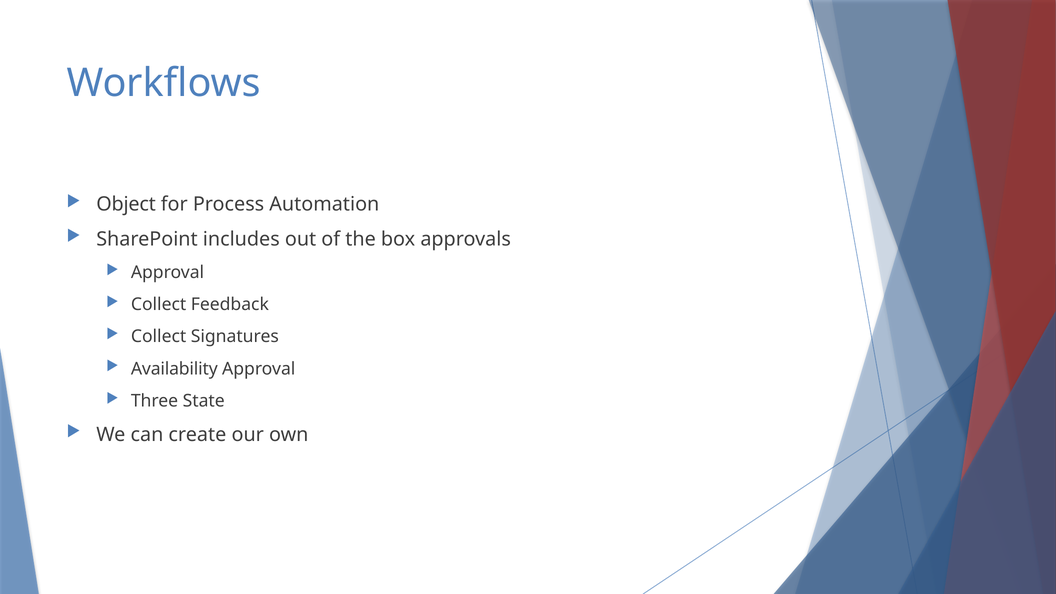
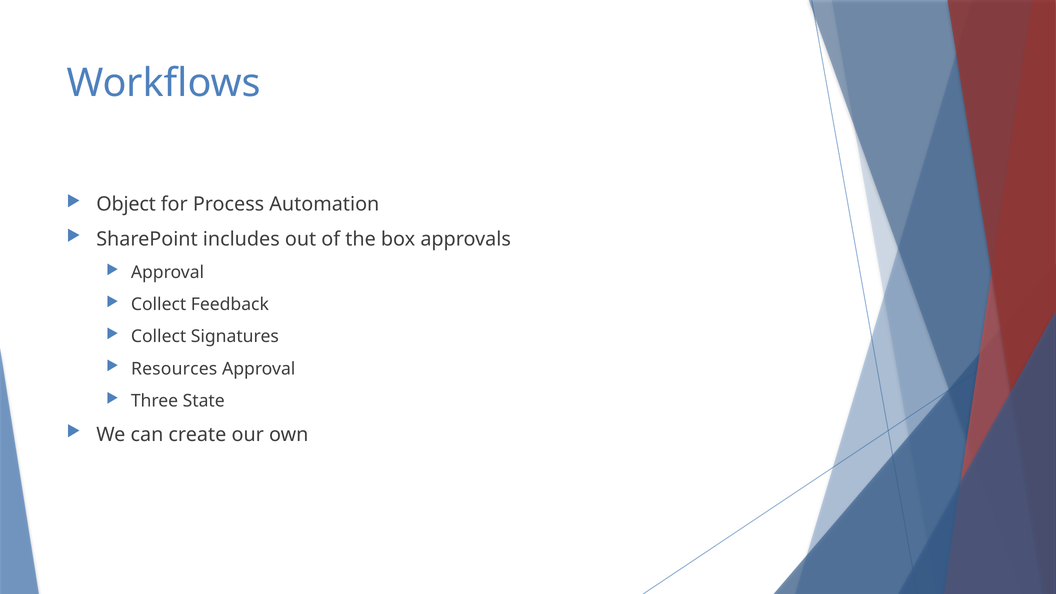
Availability: Availability -> Resources (174, 369)
